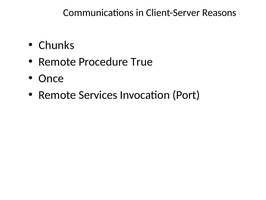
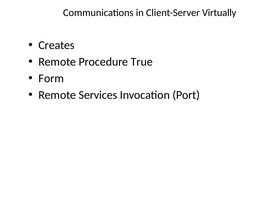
Reasons: Reasons -> Virtually (219, 13)
Chunks: Chunks -> Creates (57, 45)
Once: Once -> Form (51, 78)
